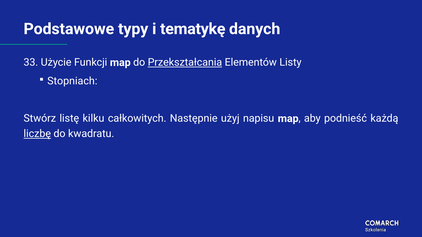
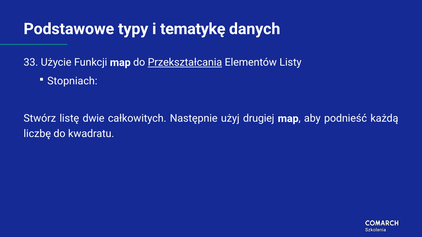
kilku: kilku -> dwie (94, 119)
napisu: napisu -> drugiej (259, 119)
liczbę underline: present -> none (37, 134)
